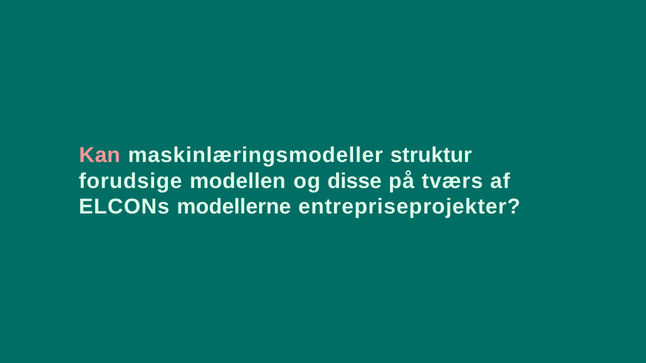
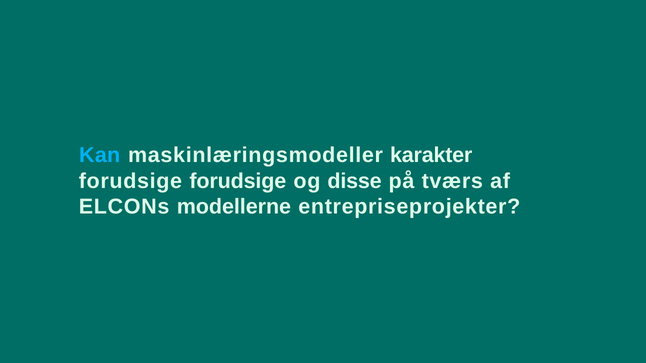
Kan colour: pink -> light blue (100, 155)
struktur: struktur -> karakter (431, 155)
forudsige modellen: modellen -> forudsige (238, 181)
